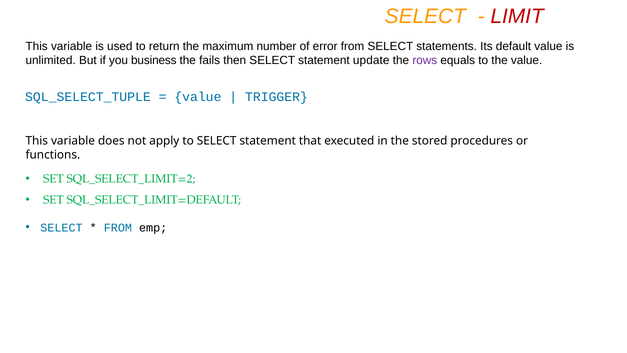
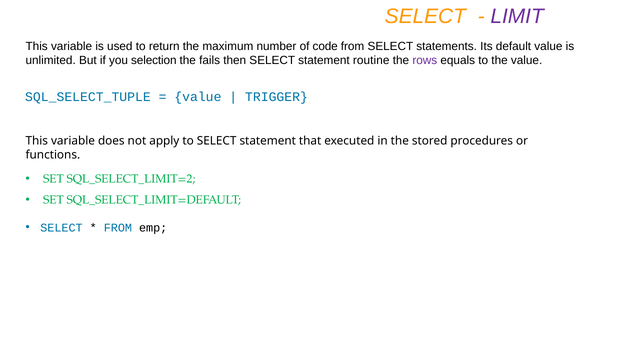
LIMIT colour: red -> purple (517, 16)
error: error -> code (325, 46)
business: business -> selection (154, 60)
update: update -> routine (371, 60)
